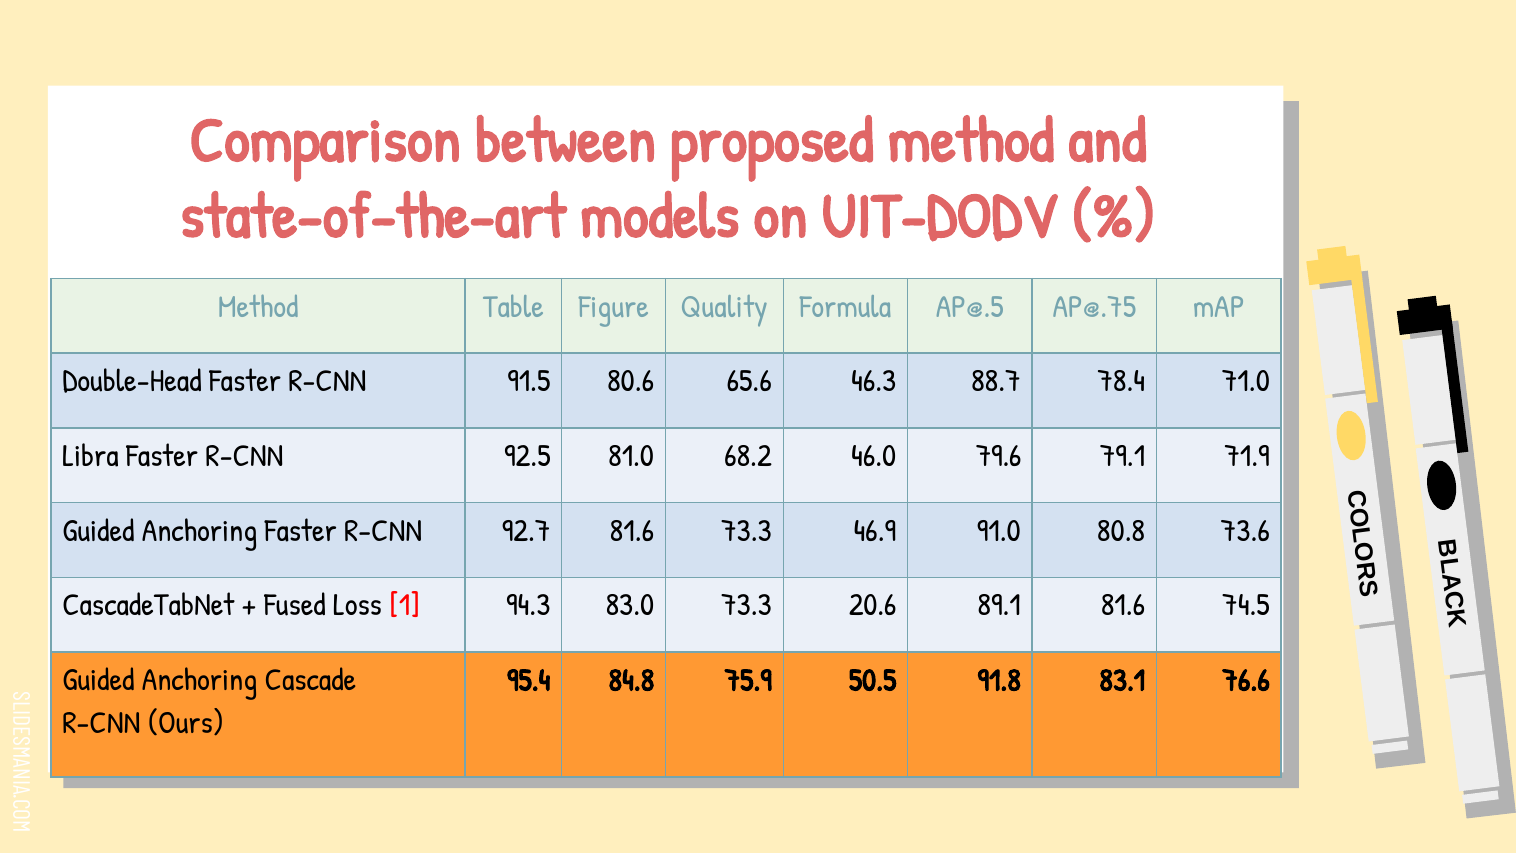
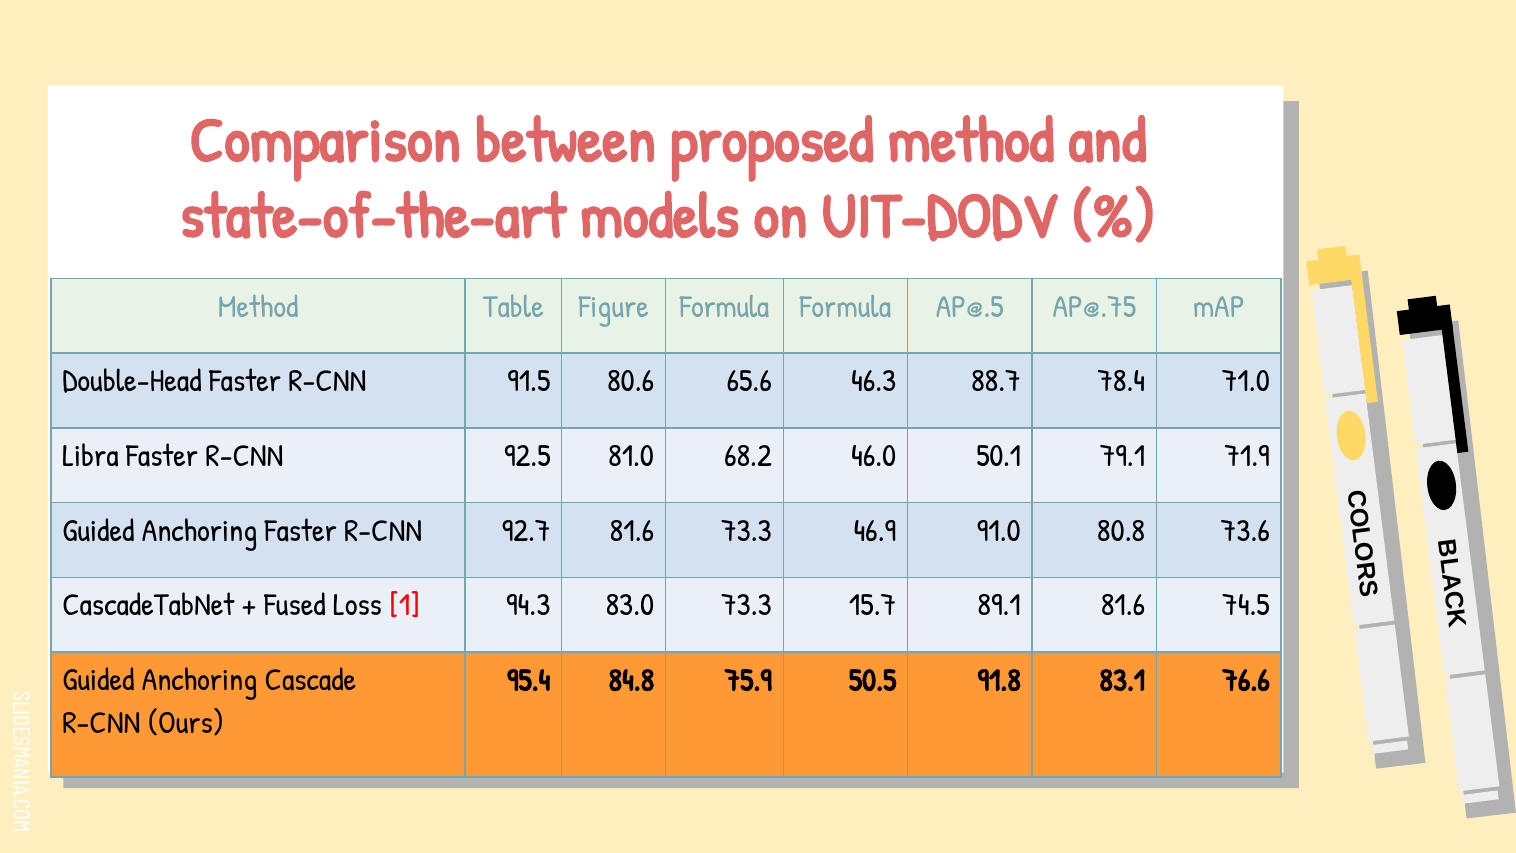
Figure Quality: Quality -> Formula (724, 307)
79.6: 79.6 -> 50.1 (999, 456)
20.6: 20.6 -> 15.7 (873, 605)
